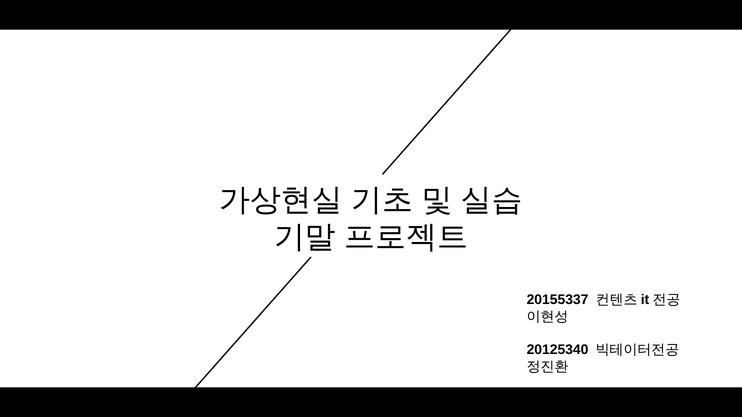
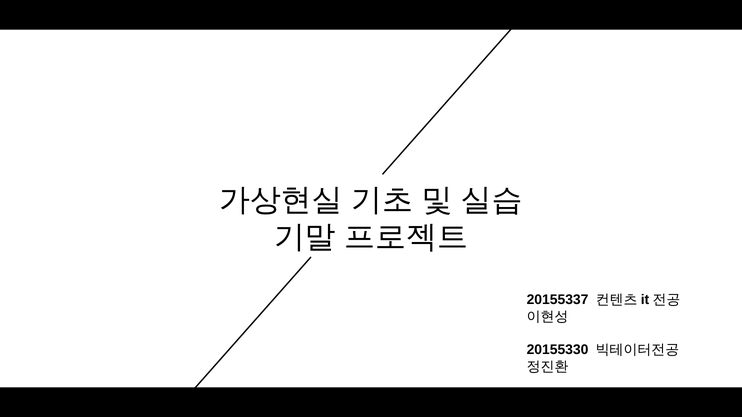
20125340: 20125340 -> 20155330 (558, 350)
